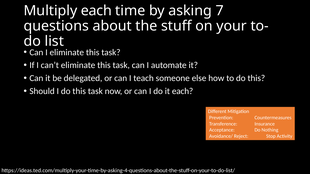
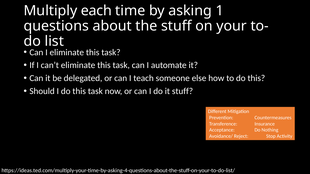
7: 7 -> 1 (220, 11)
it each: each -> stuff (183, 91)
